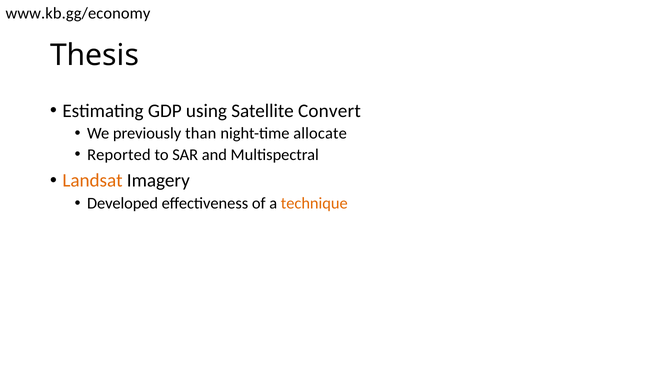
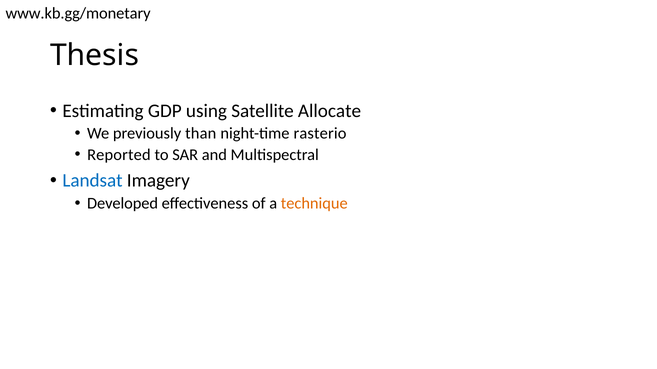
www.kb.gg/economy: www.kb.gg/economy -> www.kb.gg/monetary (78, 13)
Convert: Convert -> Allocate (330, 111)
allocate: allocate -> rasterio (320, 134)
Landsat colour: orange -> blue (92, 181)
